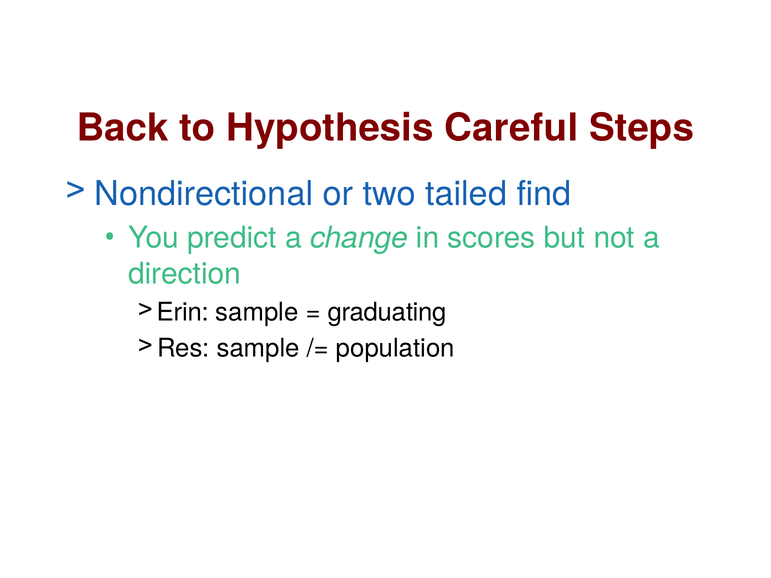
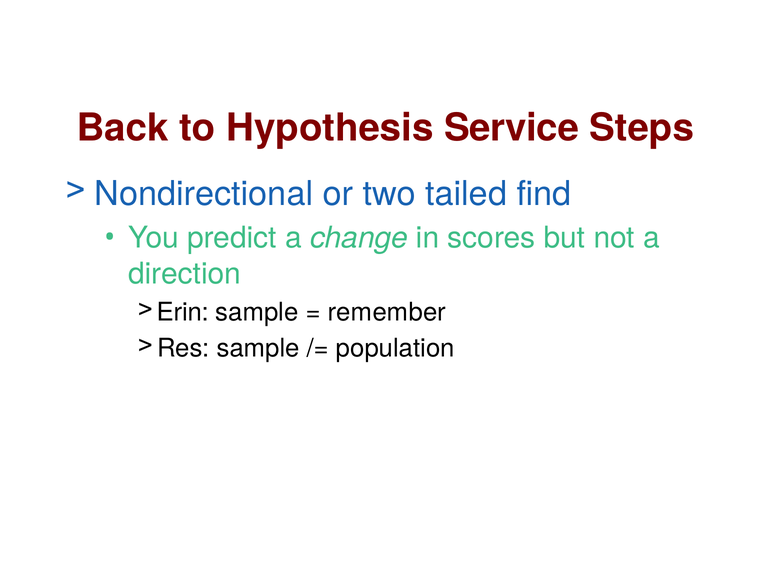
Careful: Careful -> Service (512, 128)
graduating: graduating -> remember (387, 312)
